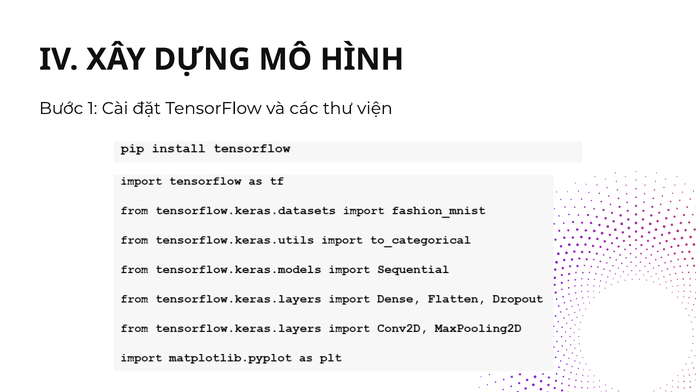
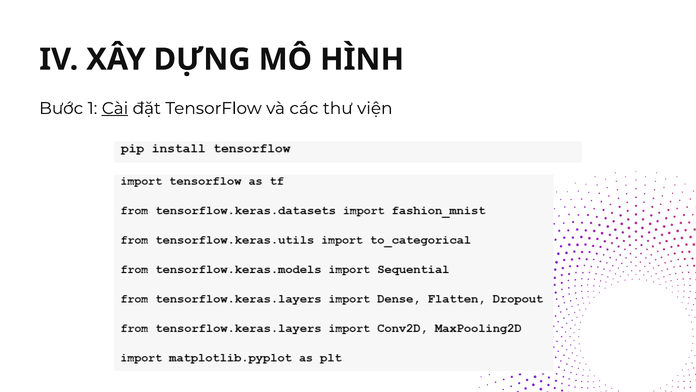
Cài underline: none -> present (115, 108)
